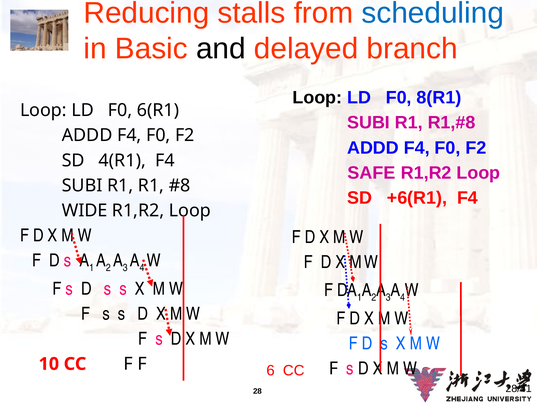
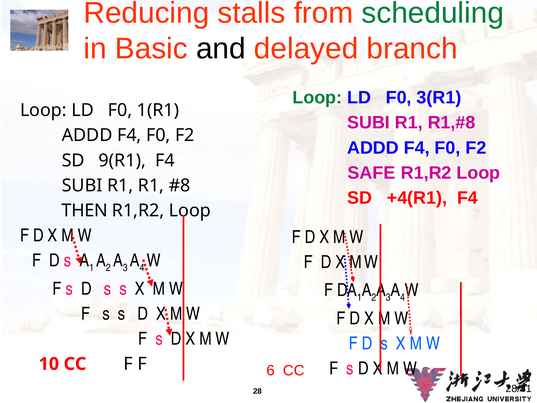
scheduling colour: blue -> green (433, 13)
Loop colour: black -> green (317, 98)
8(R1: 8(R1 -> 3(R1 (439, 98)
6(R1: 6(R1 -> 1(R1 (158, 110)
4(R1: 4(R1 -> 9(R1 (122, 160)
+6(R1: +6(R1 -> +4(R1 (417, 198)
WIDE: WIDE -> THEN (85, 210)
